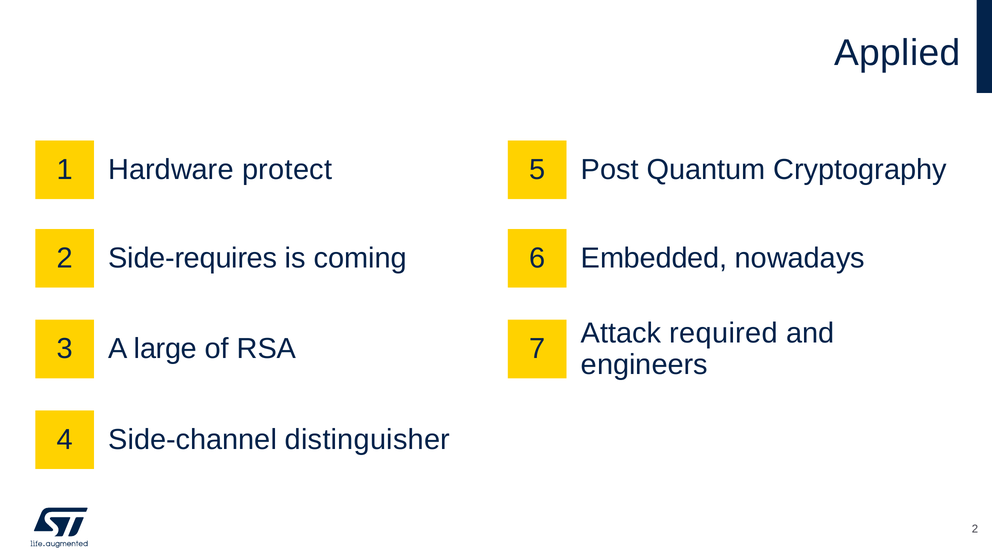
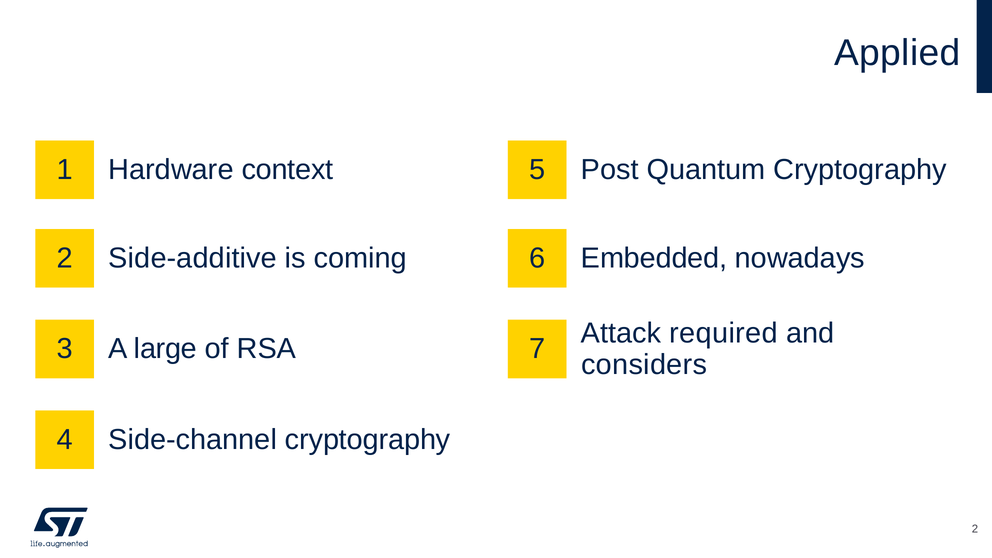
protect: protect -> context (287, 170)
Side-requires: Side-requires -> Side-additive (193, 258)
engineers: engineers -> considers (644, 364)
Side-channel distinguisher: distinguisher -> cryptography (368, 440)
